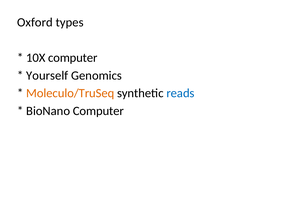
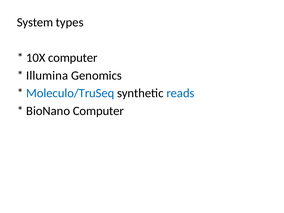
Oxford: Oxford -> System (35, 22)
Yourself: Yourself -> Illumina (47, 75)
Moleculo/TruSeq colour: orange -> blue (70, 93)
